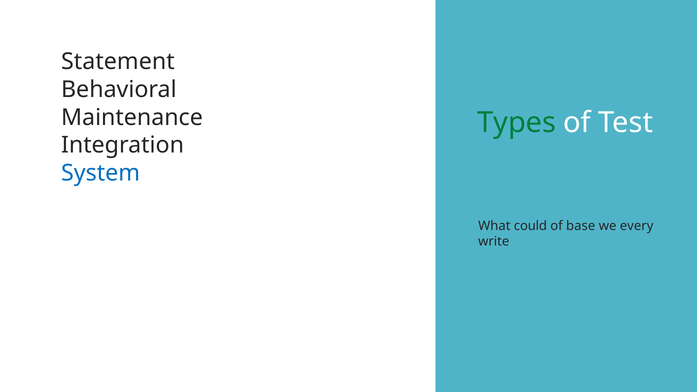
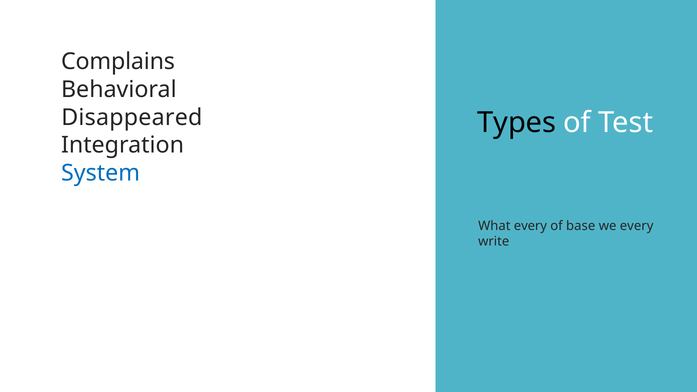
Statement: Statement -> Complains (118, 62)
Maintenance: Maintenance -> Disappeared (132, 117)
Types colour: green -> black (517, 123)
What could: could -> every (530, 226)
